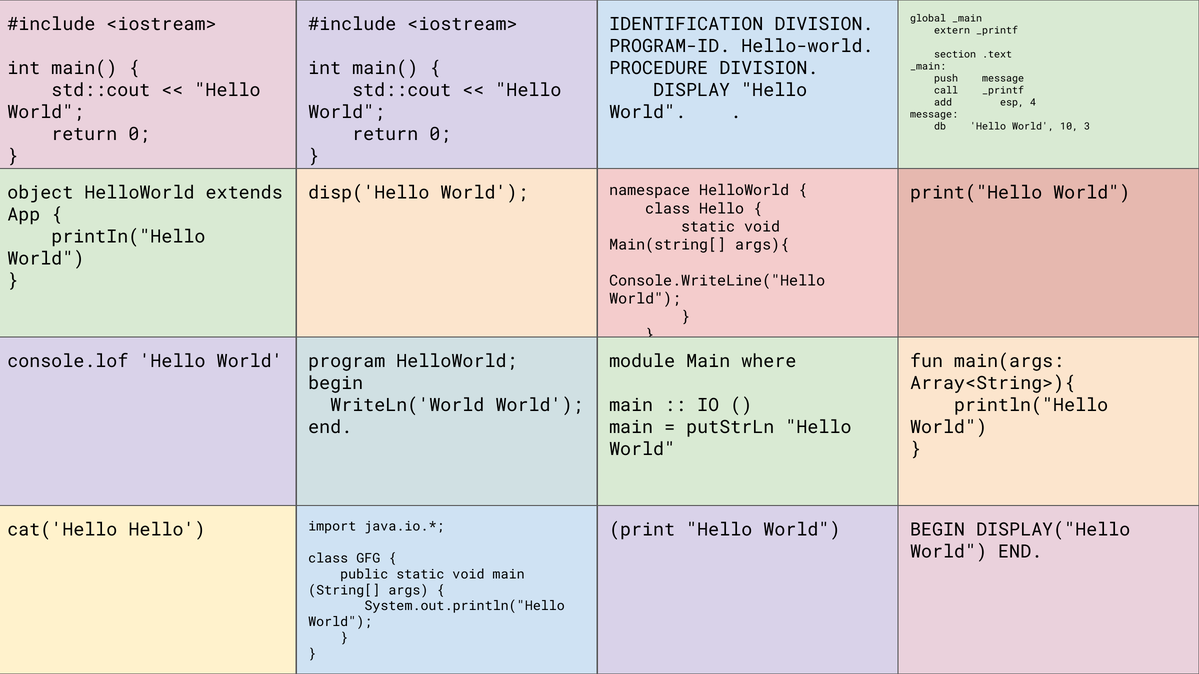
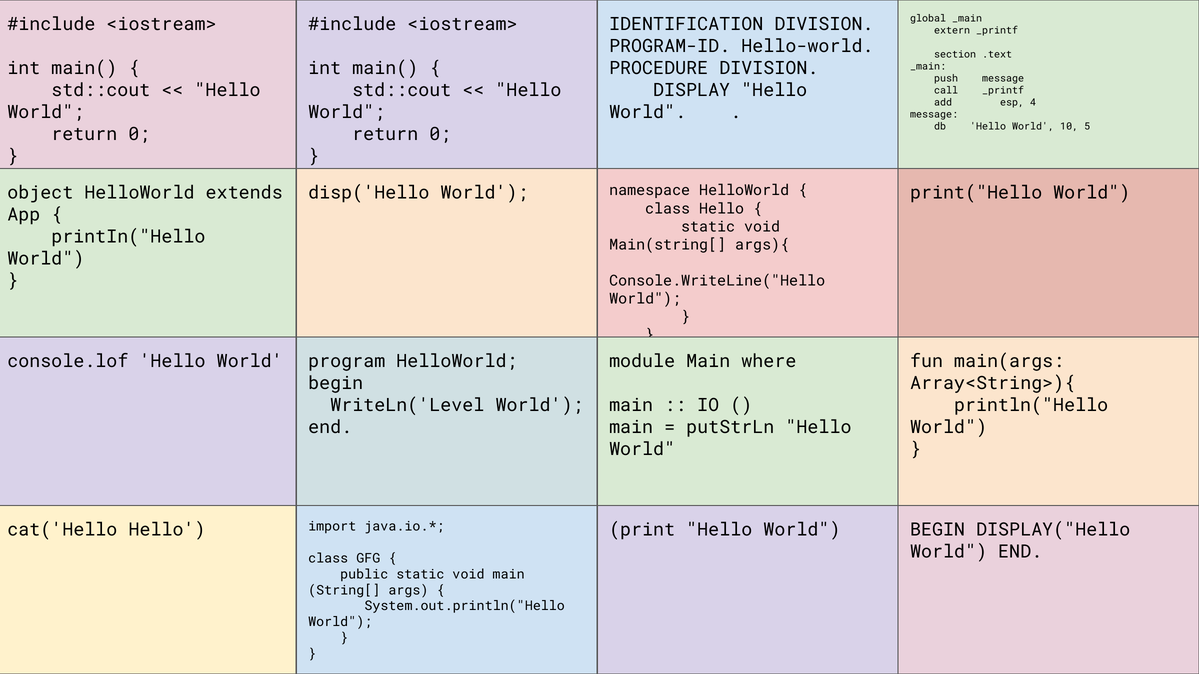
3: 3 -> 5 (1087, 127)
WriteLn('World: WriteLn('World -> WriteLn('Level (407, 405)
